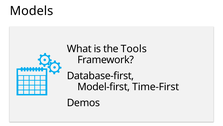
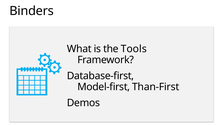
Models: Models -> Binders (32, 11)
Time-First: Time-First -> Than-First (156, 87)
